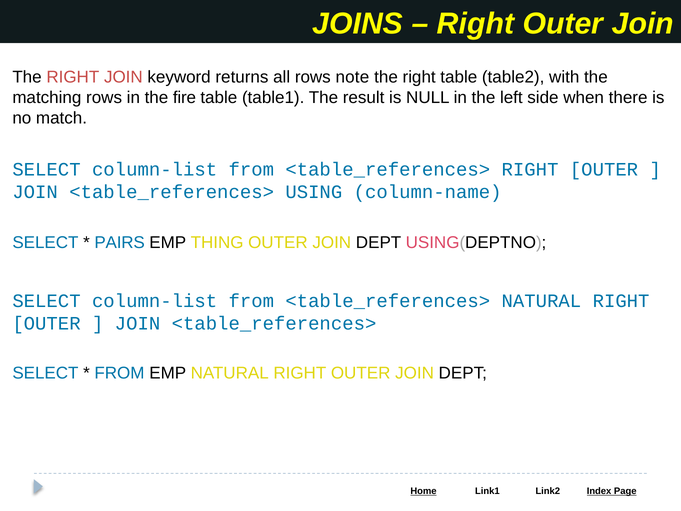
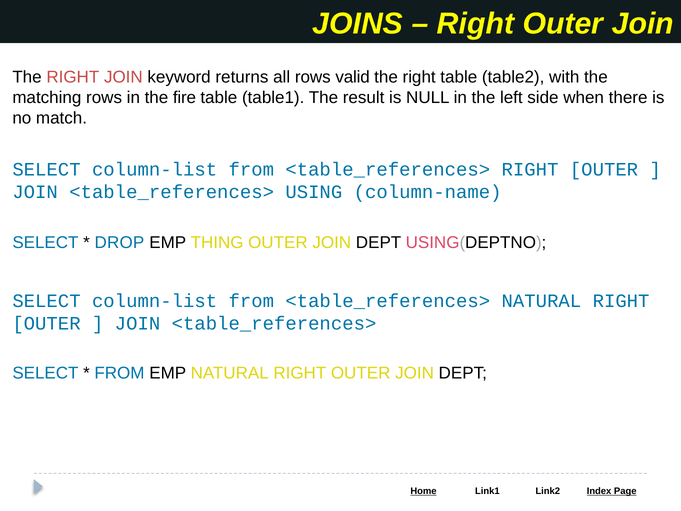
note: note -> valid (353, 77)
PAIRS: PAIRS -> DROP (119, 243)
